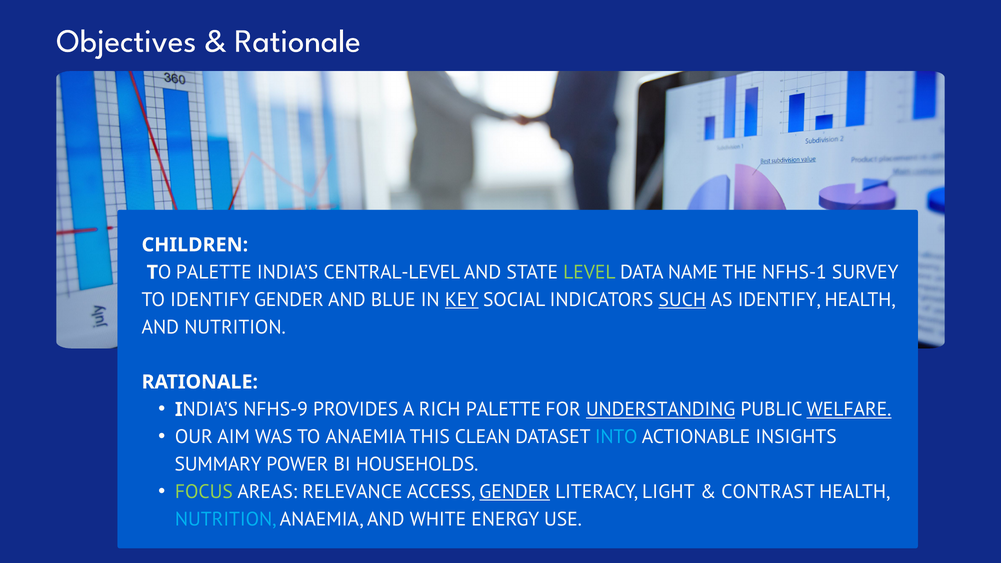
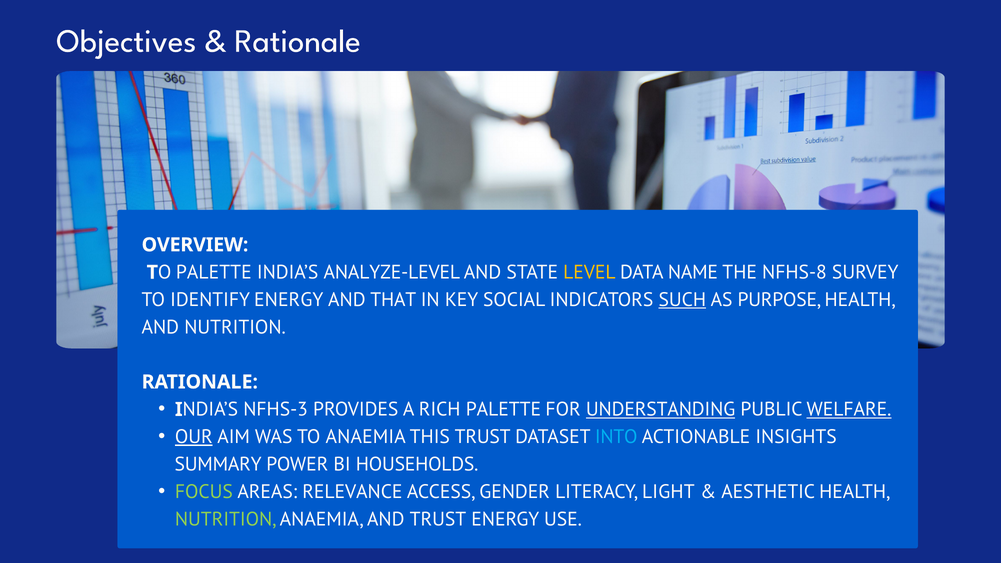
CHILDREN: CHILDREN -> OVERVIEW (195, 245)
CENTRAL-LEVEL: CENTRAL-LEVEL -> ANALYZE-LEVEL (392, 272)
LEVEL colour: light green -> yellow (589, 272)
NFHS-1: NFHS-1 -> NFHS-8 (794, 272)
IDENTIFY GENDER: GENDER -> ENERGY (289, 300)
BLUE: BLUE -> THAT (393, 300)
KEY underline: present -> none (462, 300)
AS IDENTIFY: IDENTIFY -> PURPOSE (779, 300)
NFHS-9: NFHS-9 -> NFHS-3 (276, 409)
OUR underline: none -> present (194, 437)
THIS CLEAN: CLEAN -> TRUST (483, 437)
GENDER underline: present -> none (515, 492)
CONTRAST: CONTRAST -> AESTHETIC (768, 492)
NUTRITION colour: light blue -> light green (226, 519)
AND WHITE: WHITE -> TRUST (438, 519)
